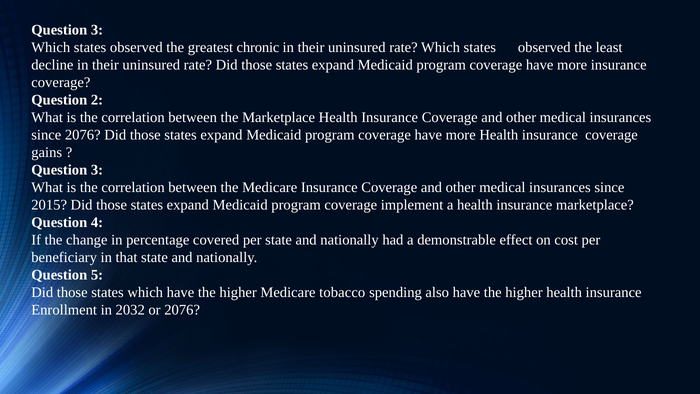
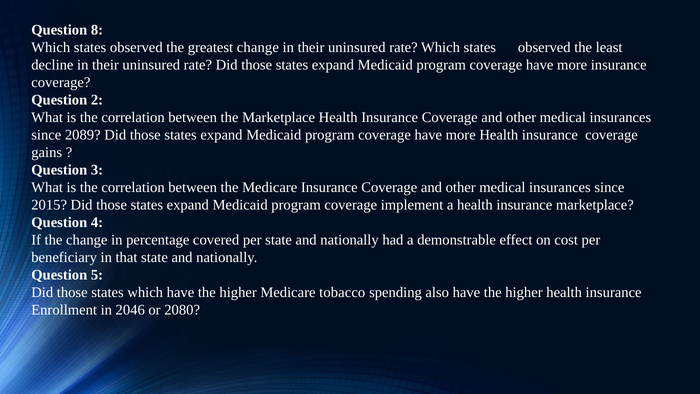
3: 3 -> 8 (97, 30)
greatest chronic: chronic -> change (258, 47)
since 2076: 2076 -> 2089 (83, 135)
2032: 2032 -> 2046 (130, 310)
or 2076: 2076 -> 2080 (182, 310)
